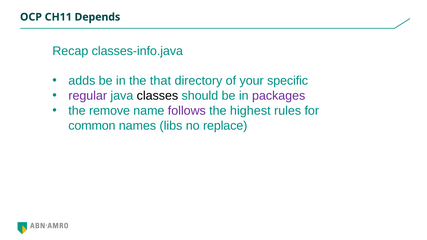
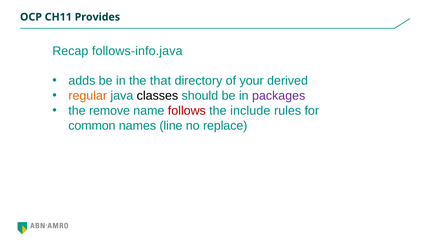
Depends: Depends -> Provides (97, 17)
classes-info.java: classes-info.java -> follows-info.java (137, 51)
specific: specific -> derived (288, 81)
regular colour: purple -> orange (88, 96)
follows colour: purple -> red (187, 111)
highest: highest -> include (250, 111)
libs: libs -> line (171, 126)
